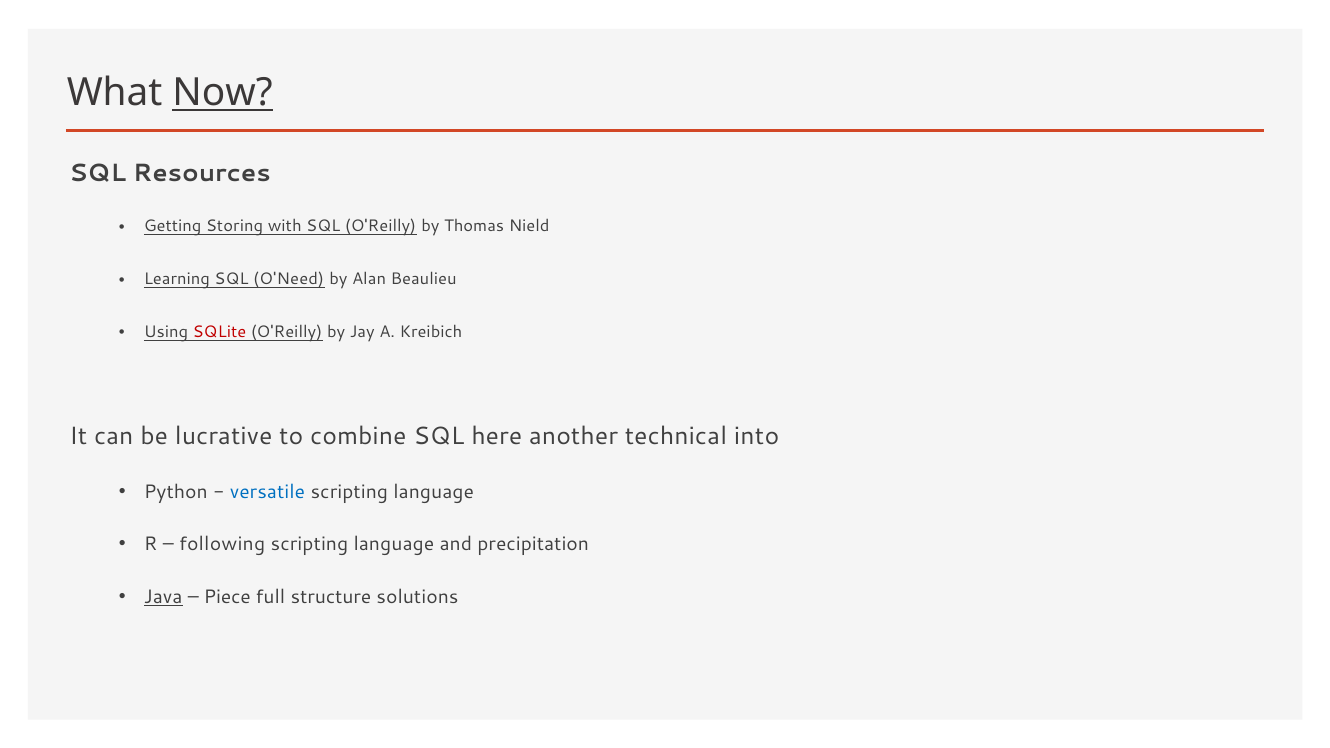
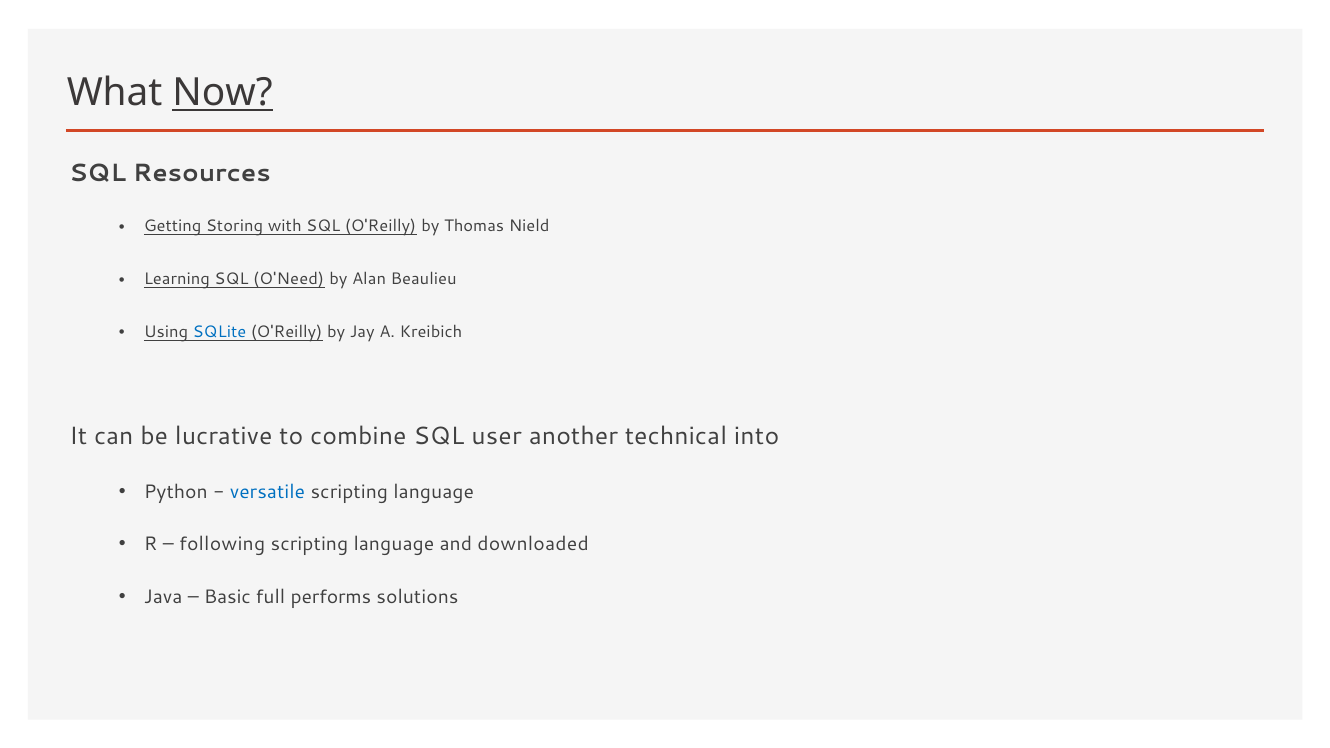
SQLite colour: red -> blue (219, 332)
here: here -> user (497, 436)
precipitation: precipitation -> downloaded (533, 544)
Java underline: present -> none (163, 597)
Piece: Piece -> Basic (227, 597)
structure: structure -> performs (331, 597)
